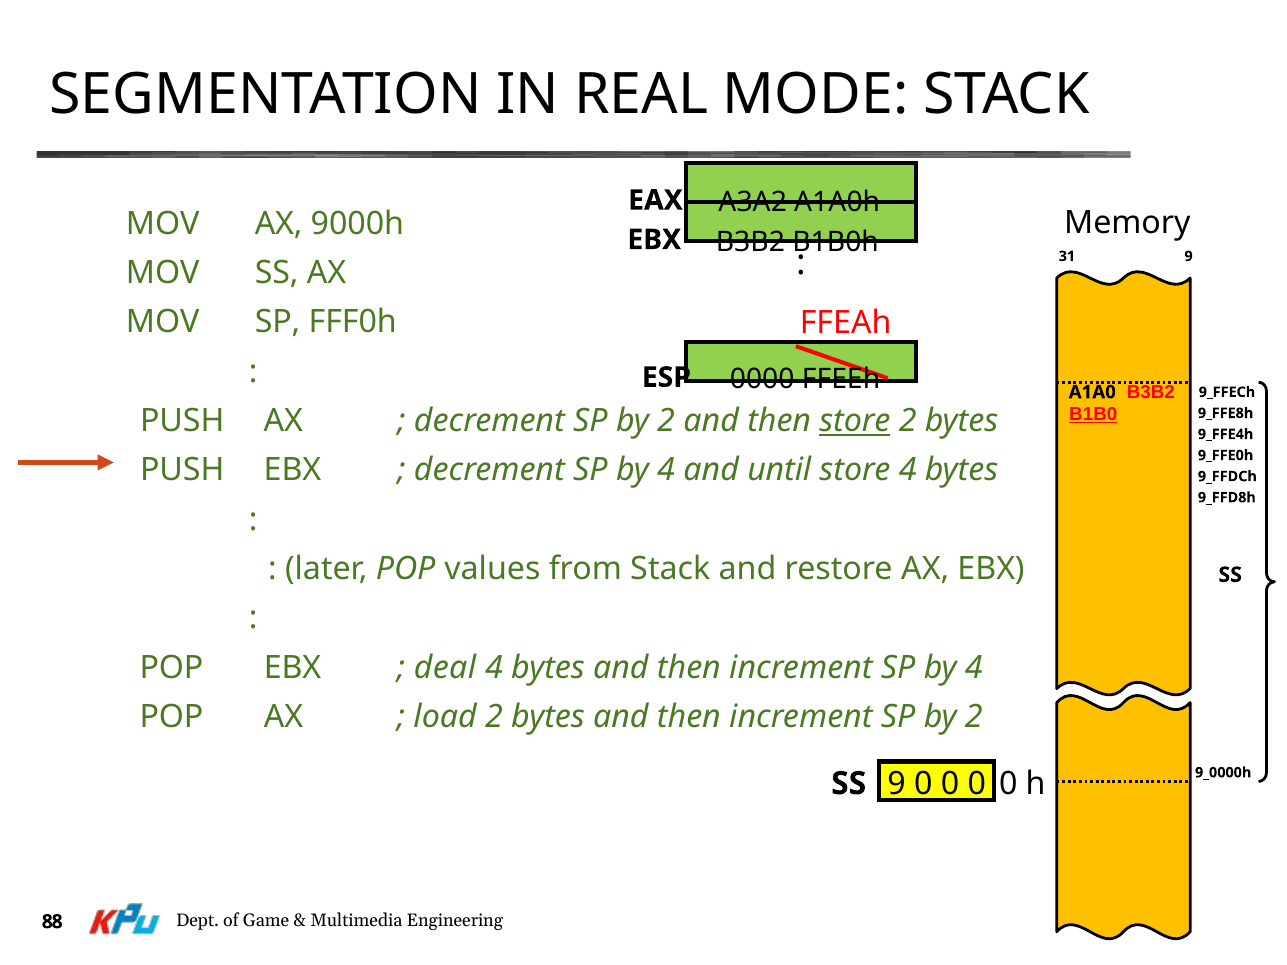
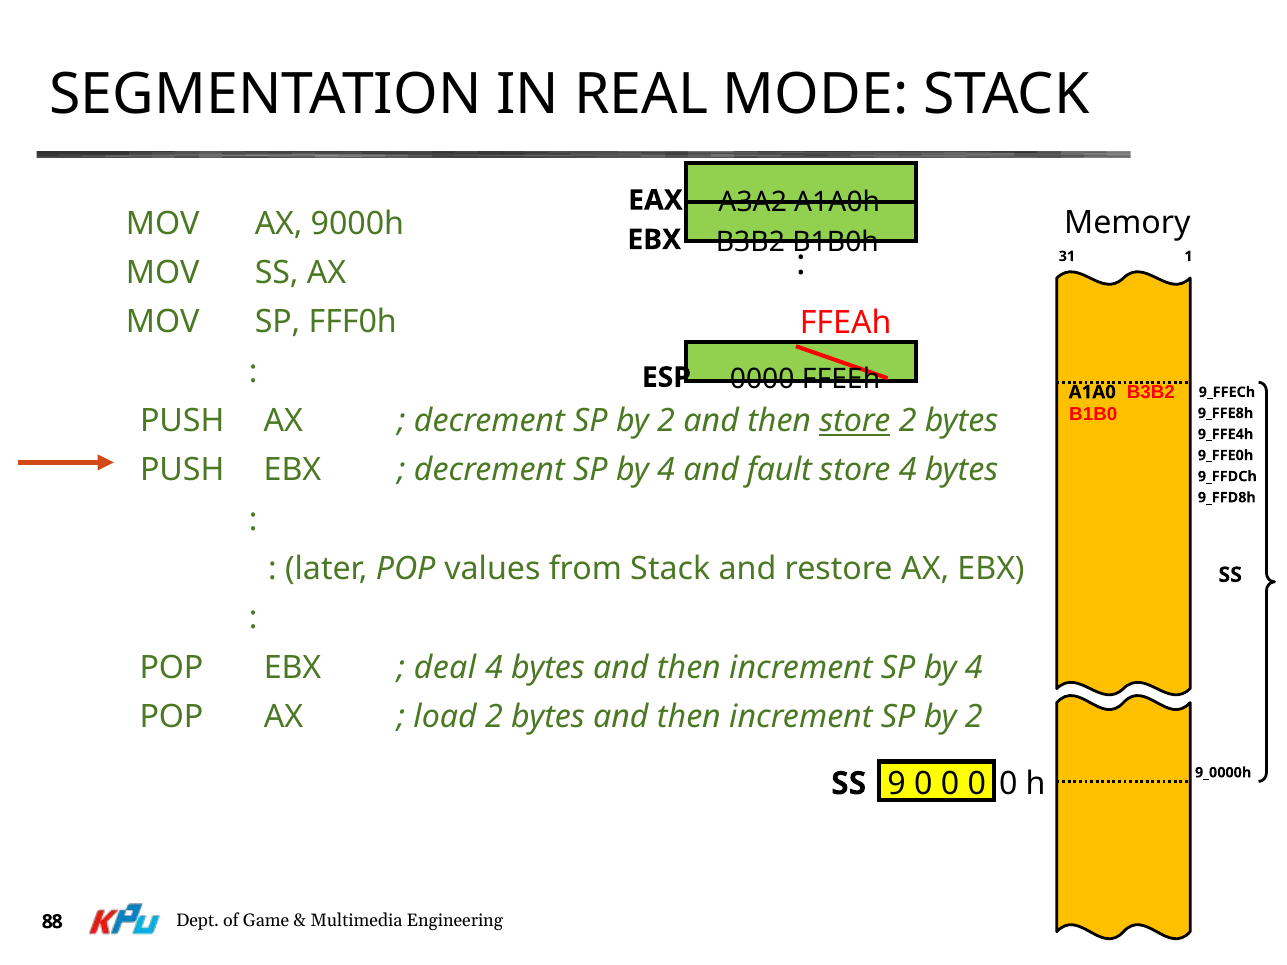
31 9: 9 -> 1 (1189, 256)
B1B0 underline: present -> none (1093, 414)
until: until -> fault (779, 470)
